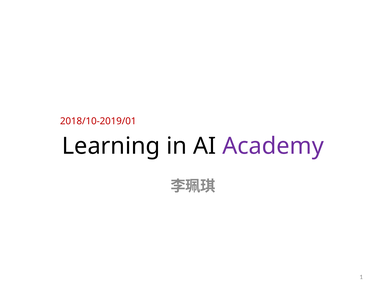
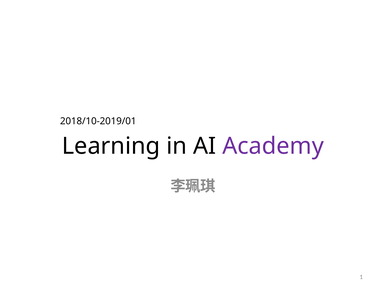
2018/10-2019/01 colour: red -> black (98, 121)
